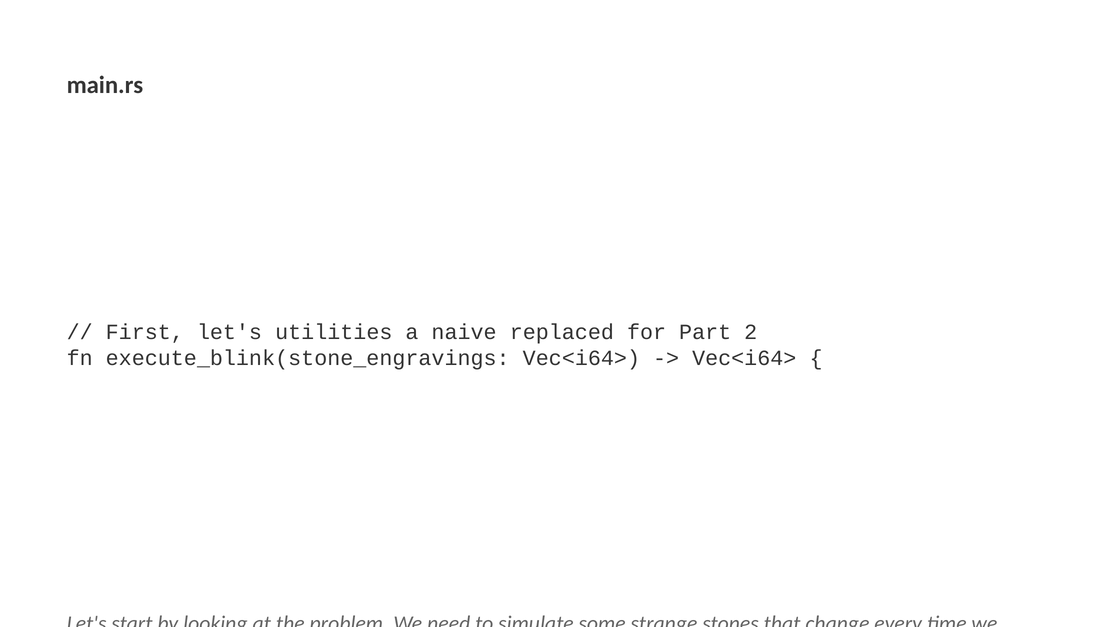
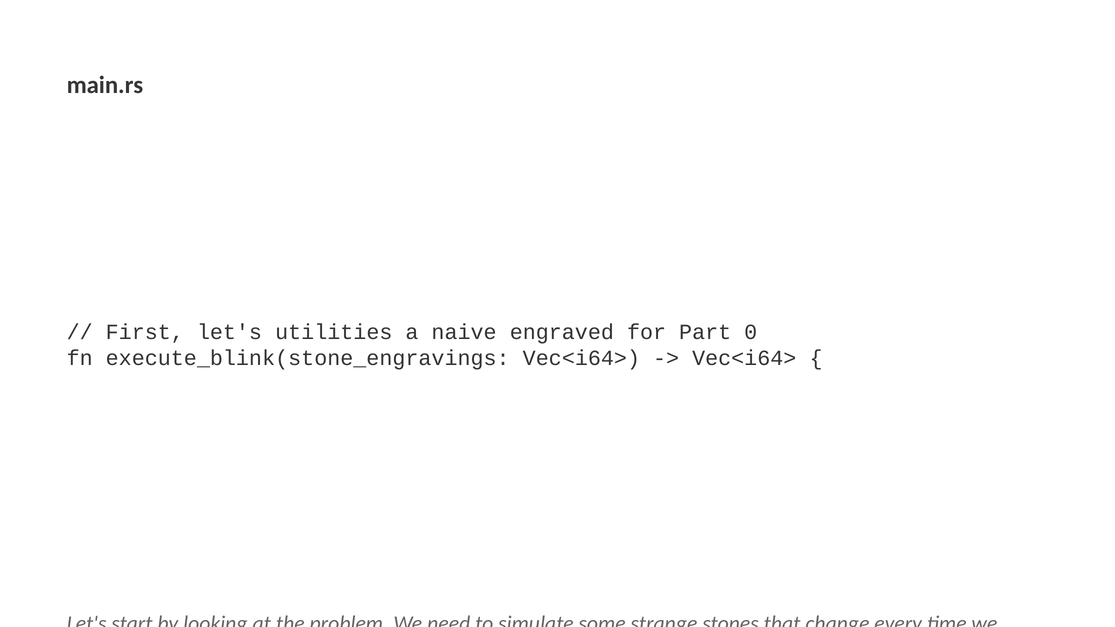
replaced: replaced -> engraved (562, 332)
2: 2 -> 0 (751, 332)
